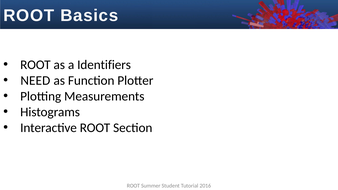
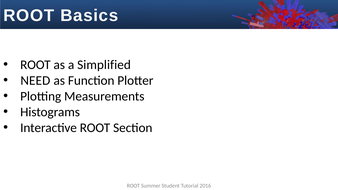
Identifiers: Identifiers -> Simplified (104, 65)
